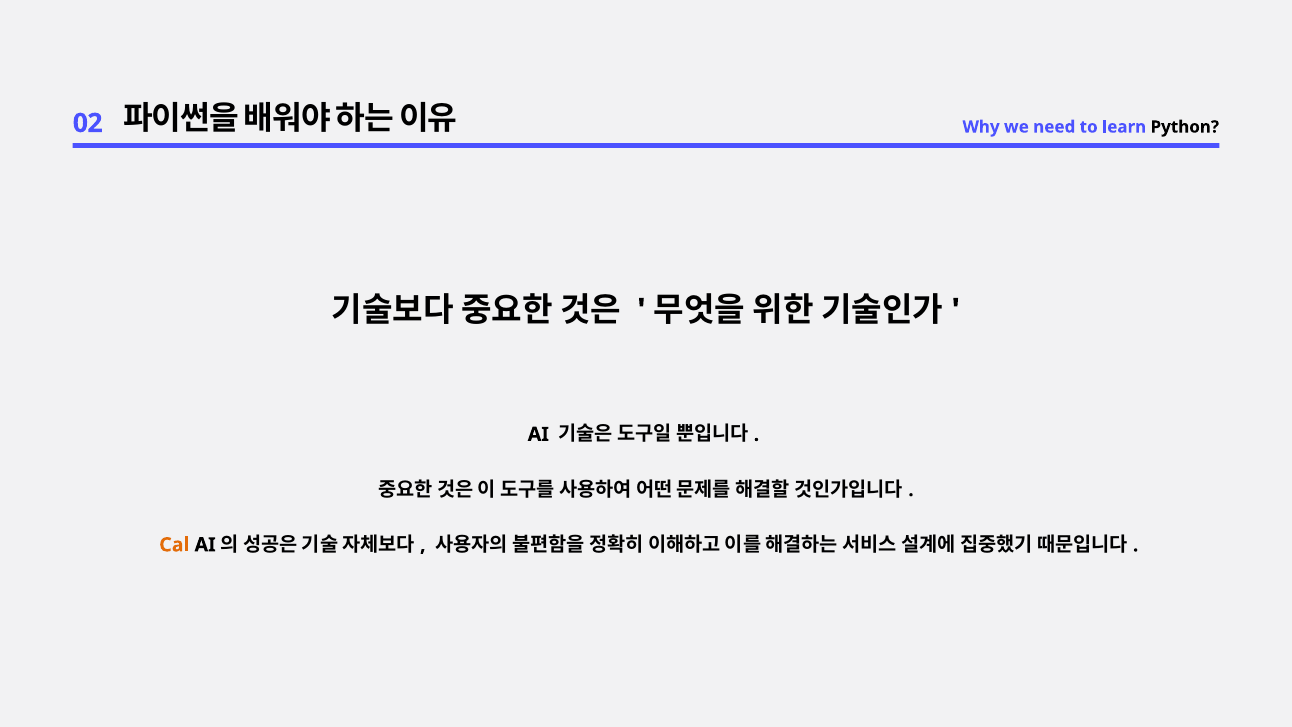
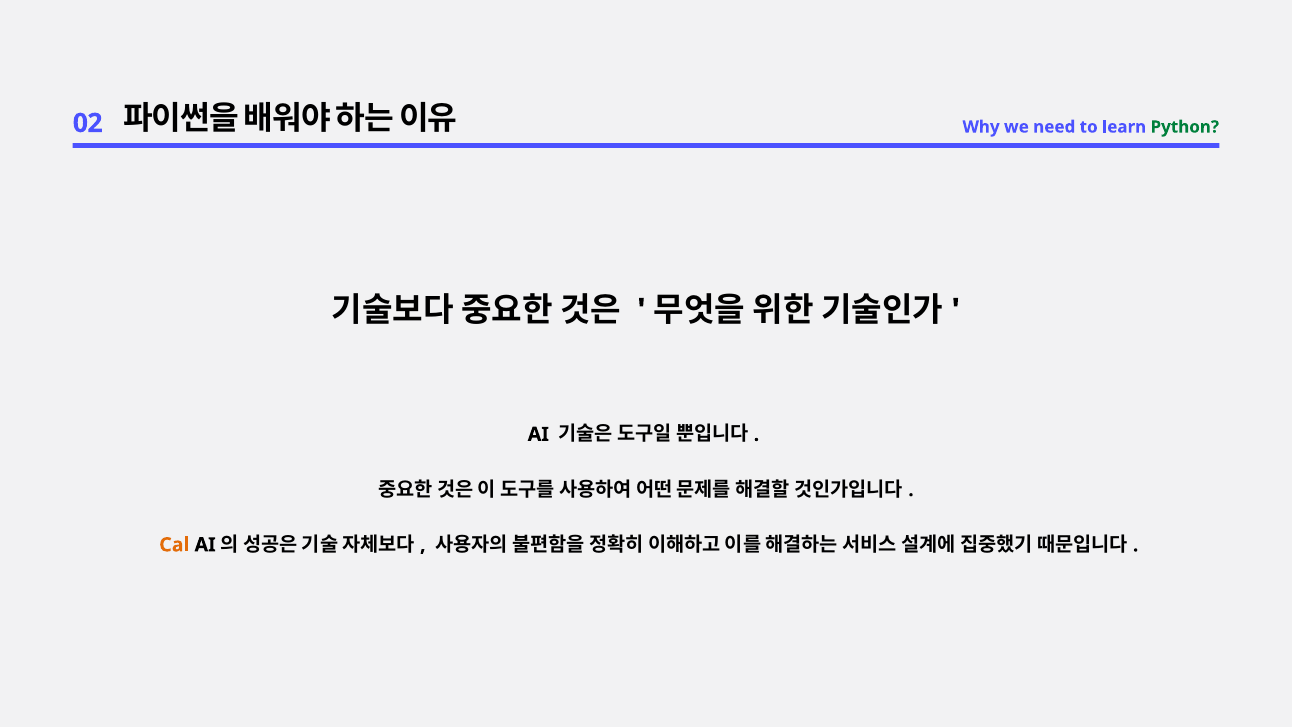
Python colour: black -> green (1185, 127)
